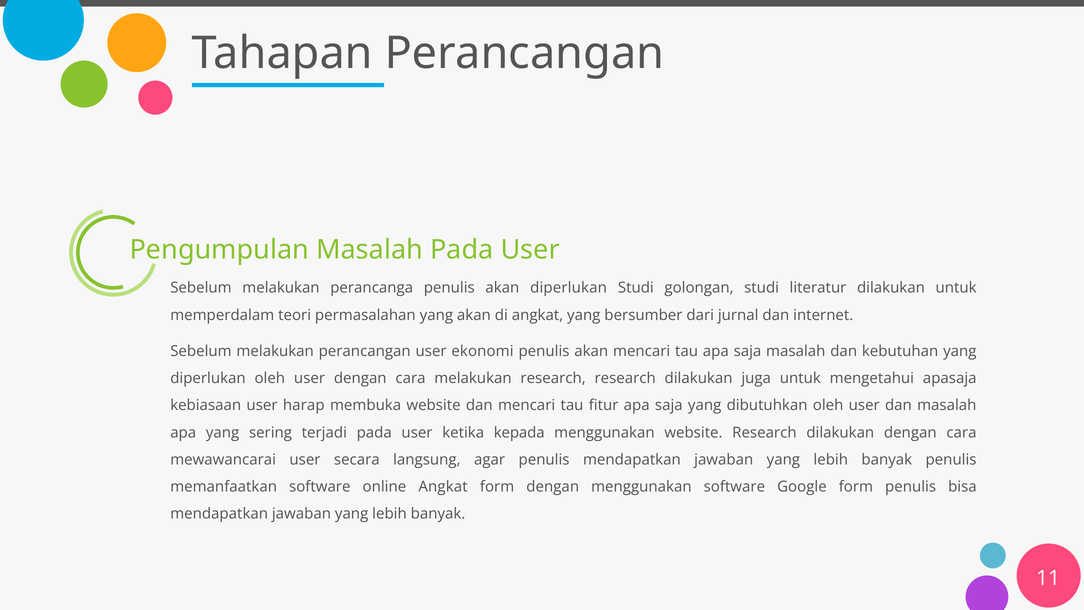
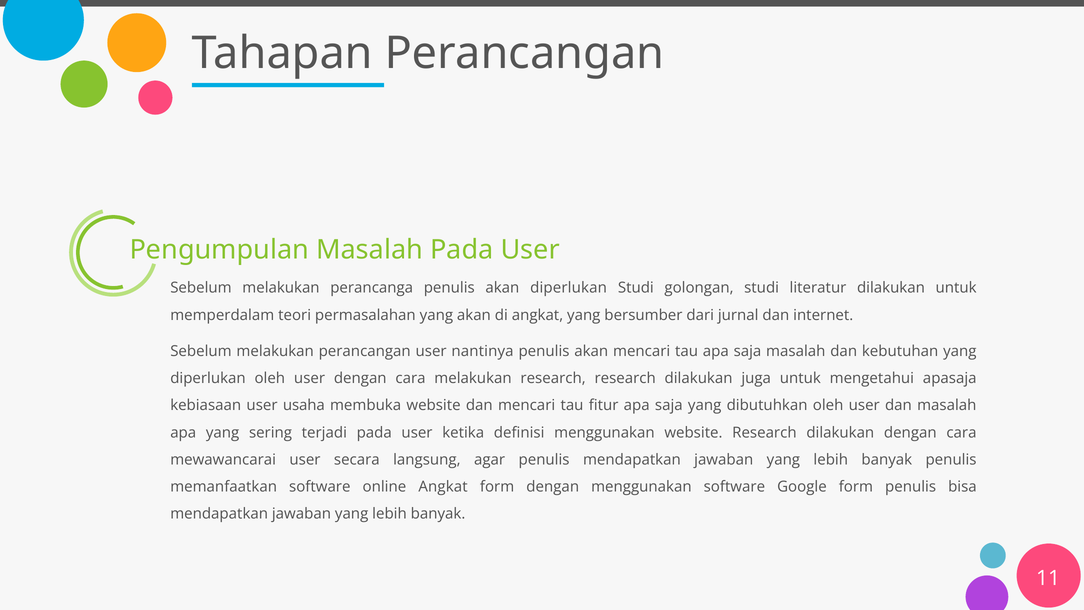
ekonomi: ekonomi -> nantinya (482, 351)
harap: harap -> usaha (304, 405)
kepada: kepada -> definisi (519, 432)
